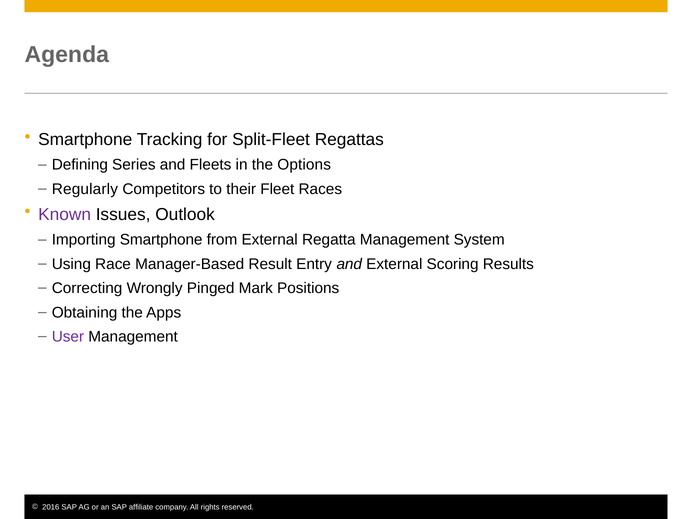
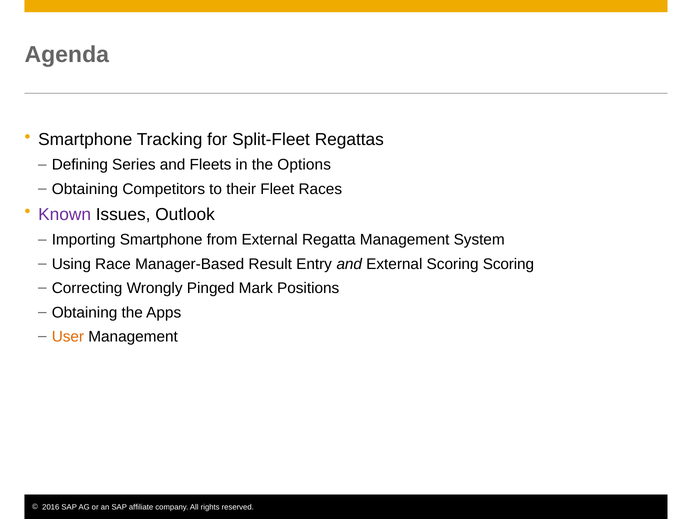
Regularly: Regularly -> Obtaining (85, 189)
Scoring Results: Results -> Scoring (508, 264)
User colour: purple -> orange (68, 337)
